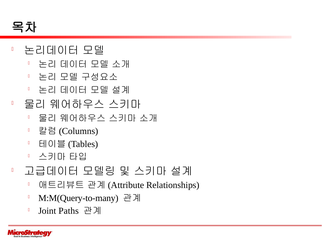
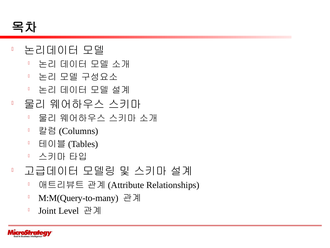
Paths: Paths -> Level (69, 210)
